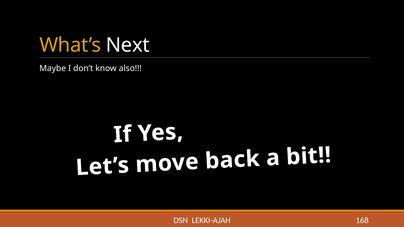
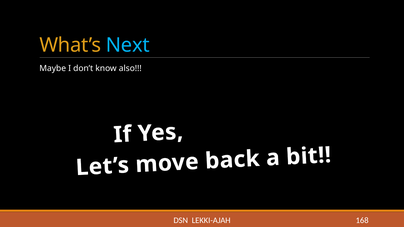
Next colour: white -> light blue (128, 45)
